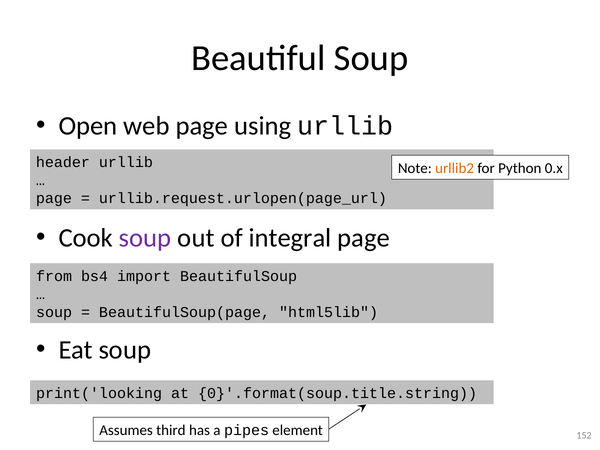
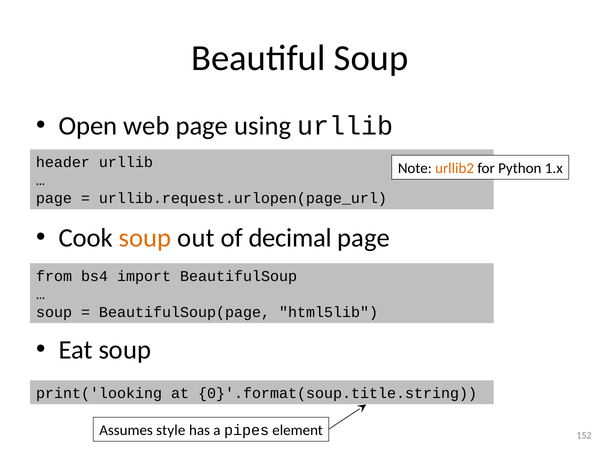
0.x: 0.x -> 1.x (554, 168)
soup colour: purple -> orange (145, 238)
integral: integral -> decimal (290, 238)
third: third -> style (171, 430)
